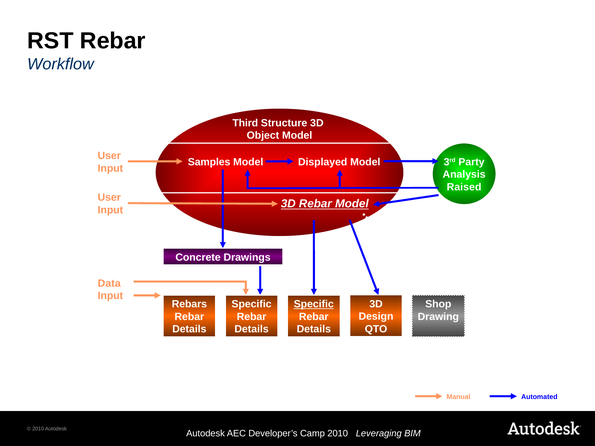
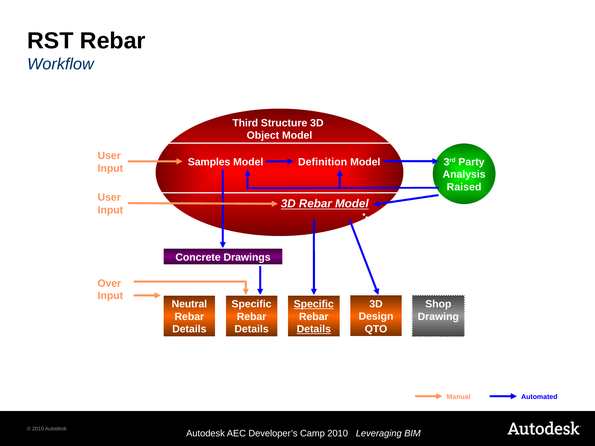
Displayed: Displayed -> Definition (323, 162)
Data: Data -> Over (109, 283)
Rebars: Rebars -> Neutral (189, 304)
Details underline: none -> present (314, 329)
